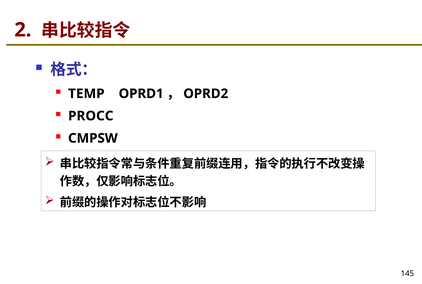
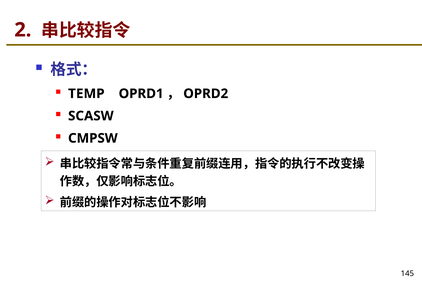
PROCC: PROCC -> SCASW (91, 116)
